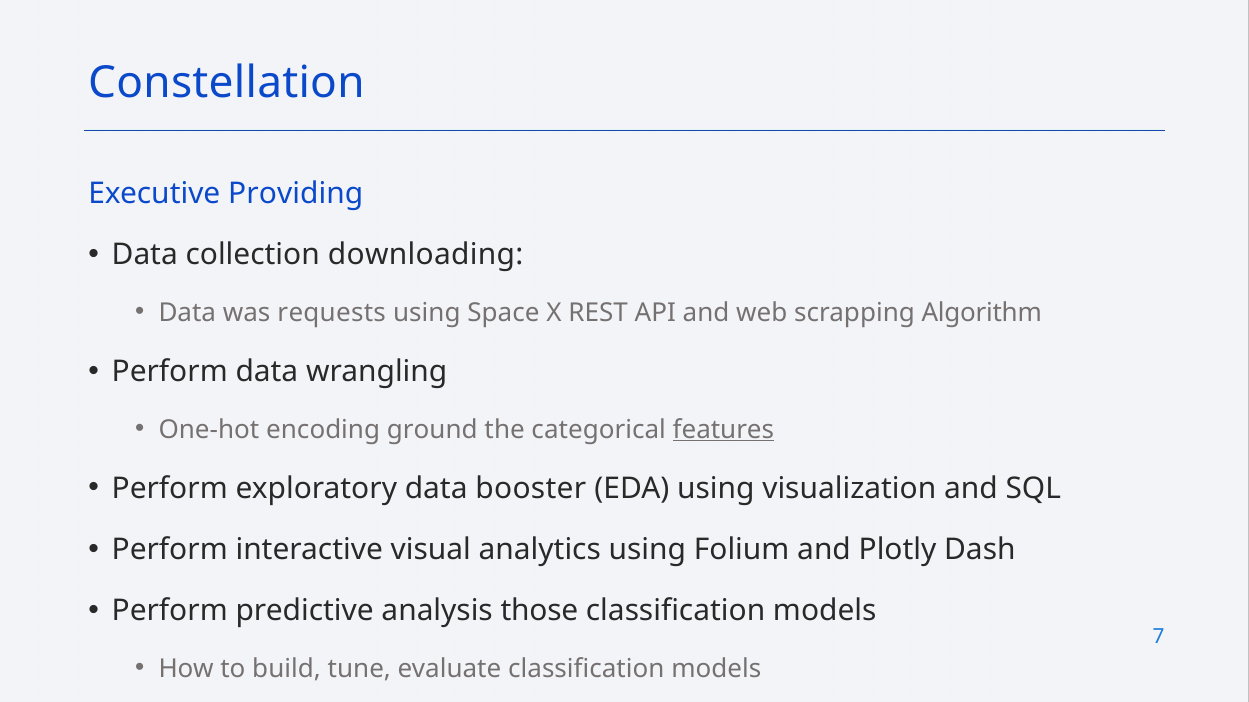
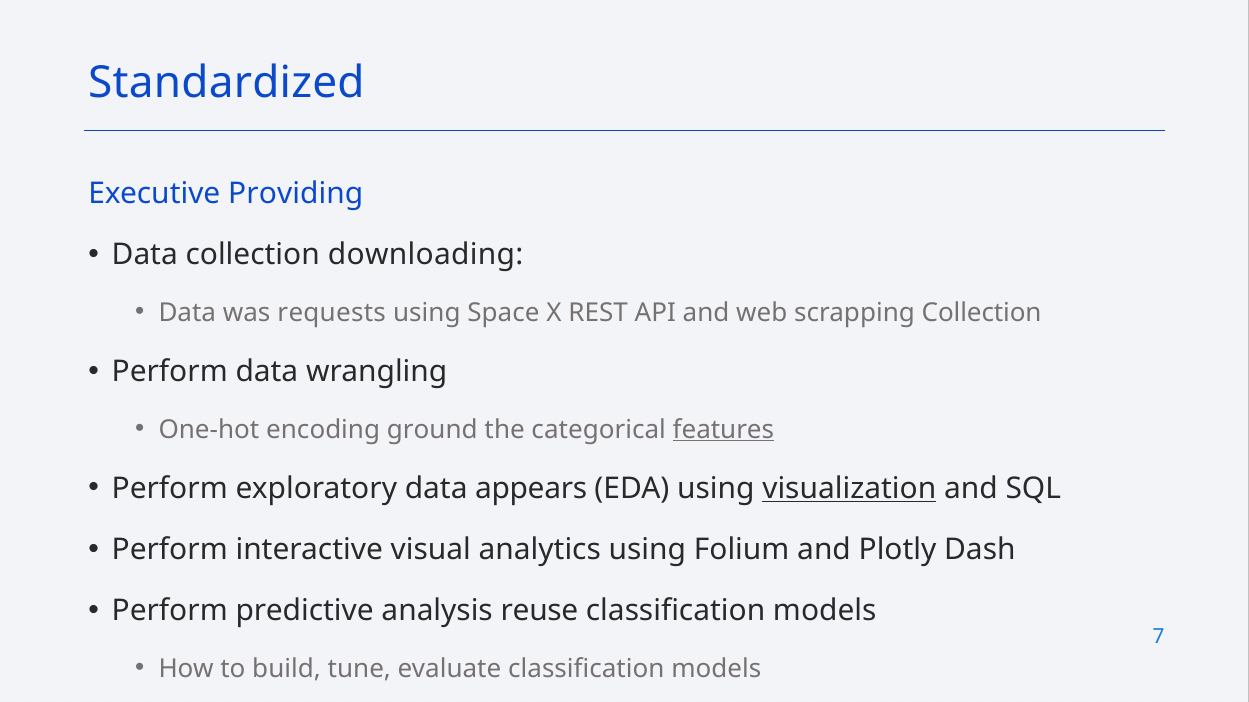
Constellation: Constellation -> Standardized (226, 83)
scrapping Algorithm: Algorithm -> Collection (982, 313)
booster: booster -> appears (531, 489)
visualization underline: none -> present (849, 489)
those: those -> reuse (539, 611)
